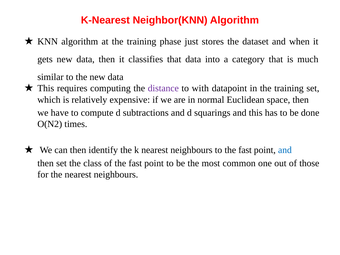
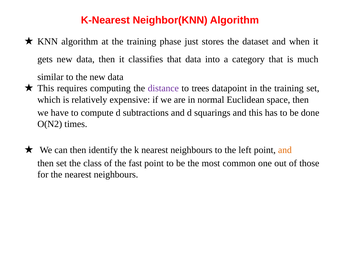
with: with -> trees (200, 88)
to the fast: fast -> left (245, 150)
and colour: blue -> orange (285, 150)
